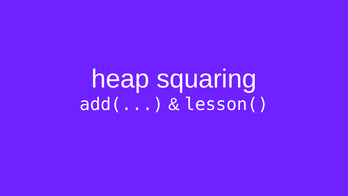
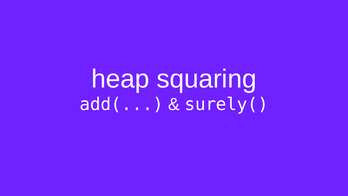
lesson(: lesson( -> surely( (226, 104)
